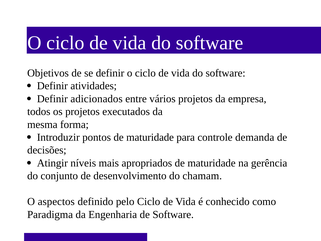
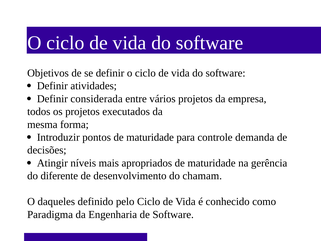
adicionados: adicionados -> considerada (97, 99)
conjunto: conjunto -> diferente (59, 176)
aspectos: aspectos -> daqueles (56, 201)
